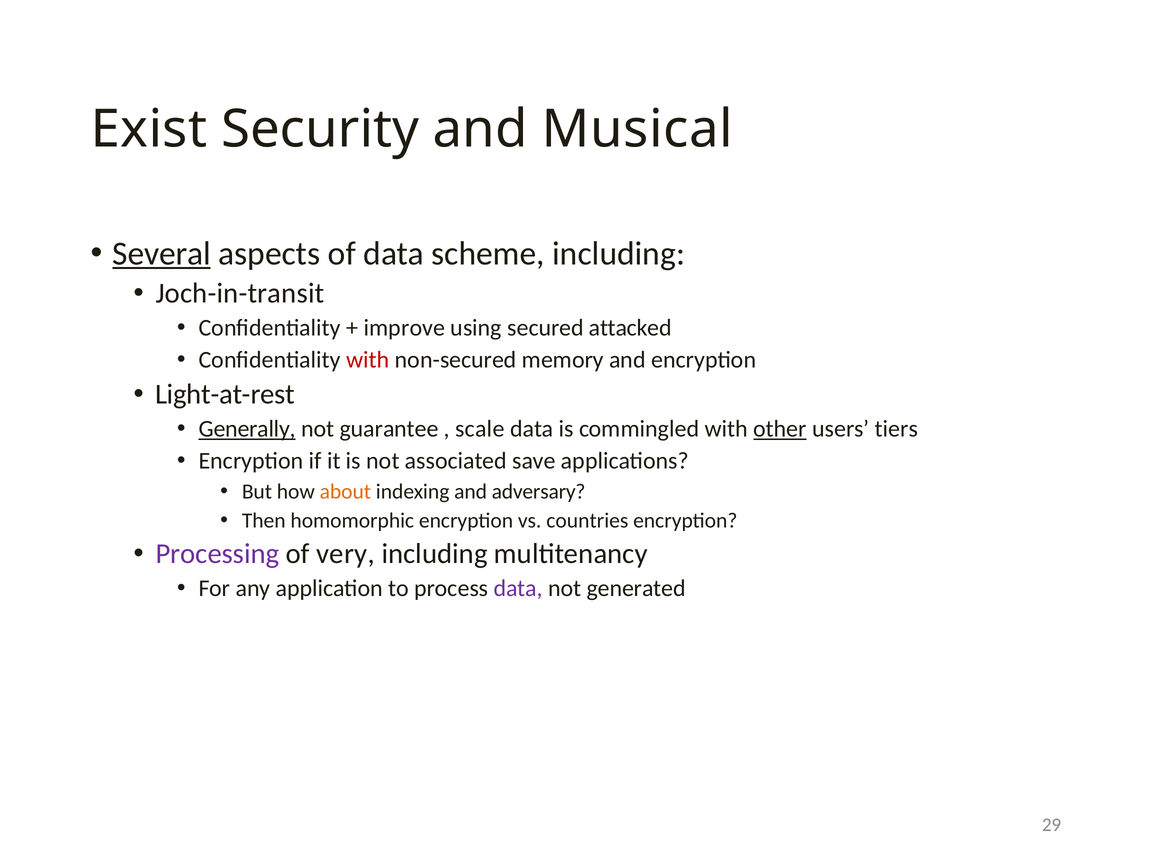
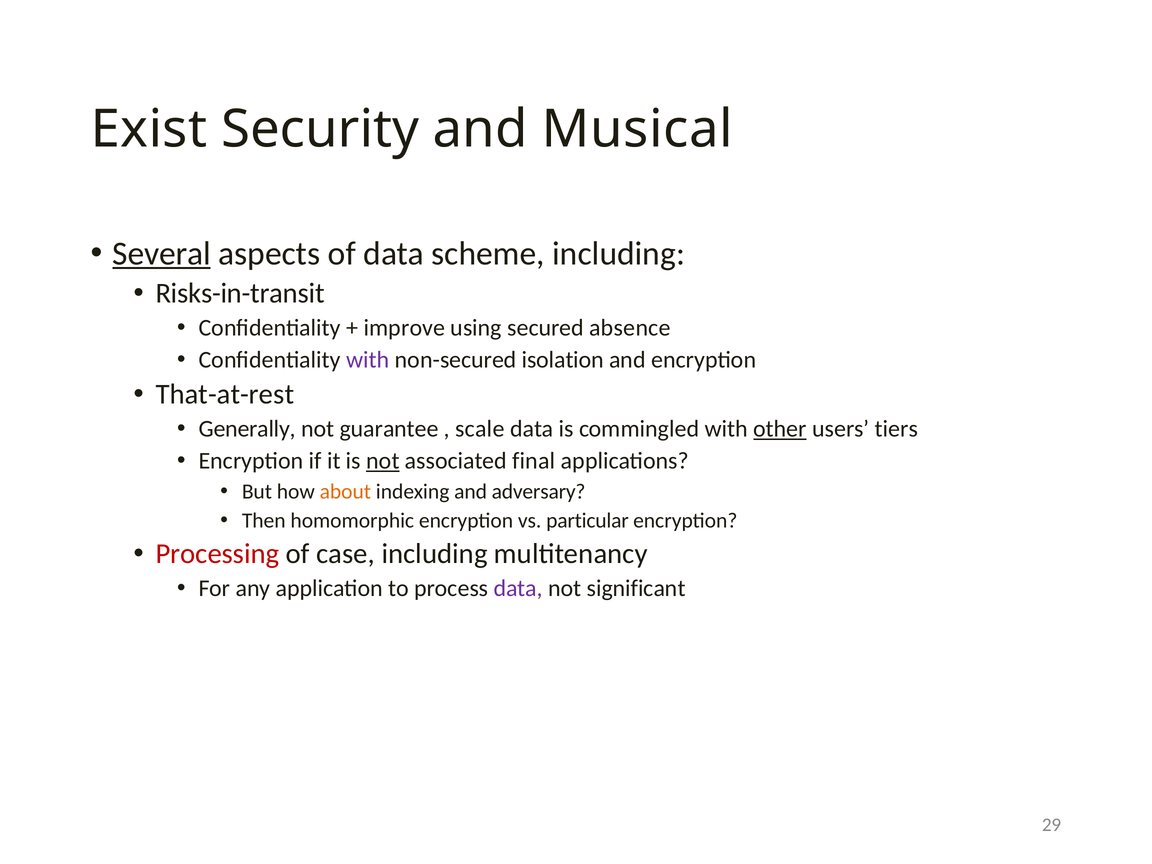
Joch-in-transit: Joch-in-transit -> Risks-in-transit (240, 293)
attacked: attacked -> absence (630, 328)
with colour: red -> purple (368, 360)
memory: memory -> isolation (563, 360)
Light-at-rest: Light-at-rest -> That-at-rest (225, 394)
Generally underline: present -> none (247, 429)
not underline: none -> present (383, 461)
save: save -> final (534, 461)
countries: countries -> particular (587, 521)
Processing colour: purple -> red (217, 554)
very: very -> case (346, 554)
generated: generated -> significant (636, 588)
